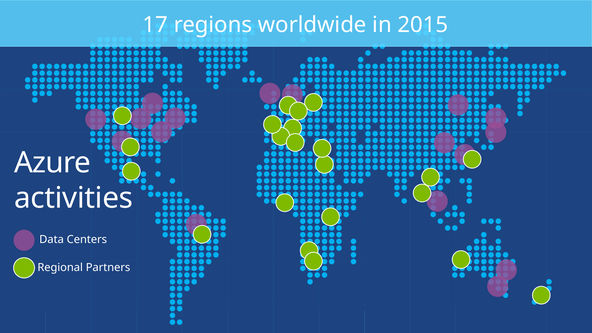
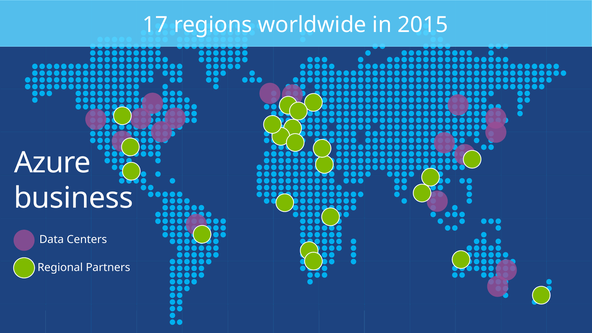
activities: activities -> business (74, 198)
